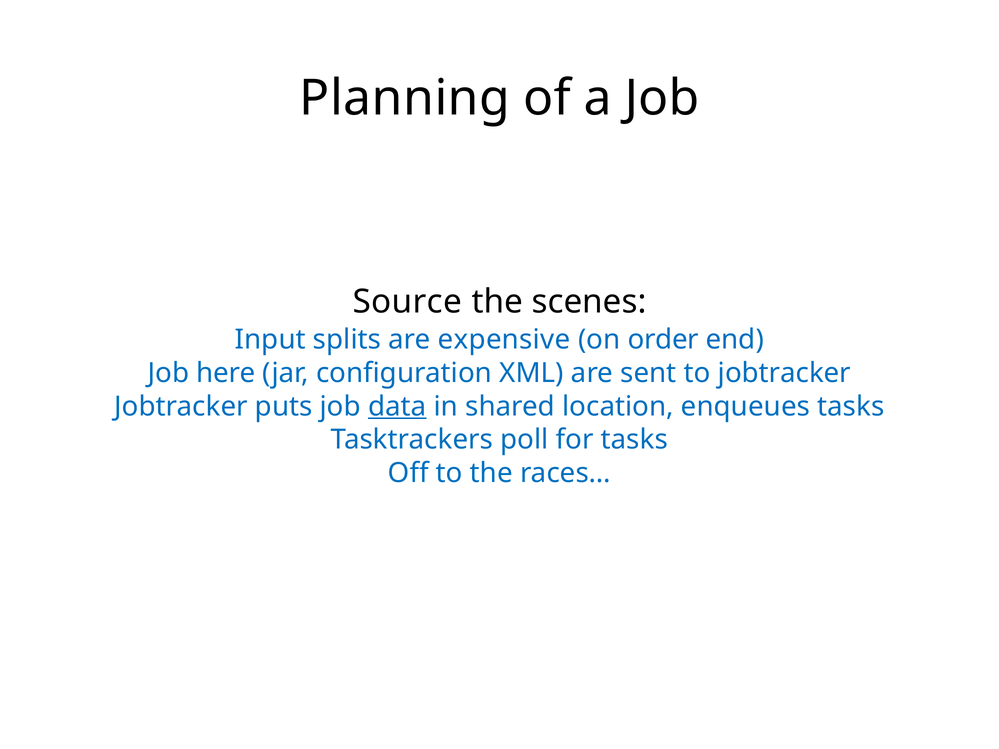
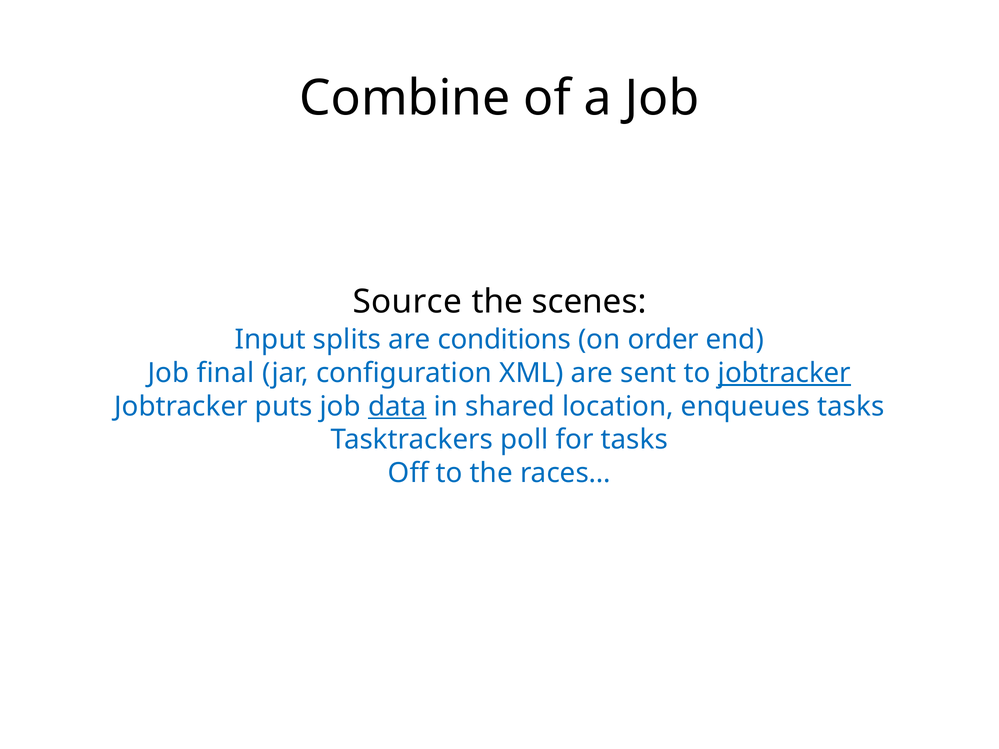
Planning: Planning -> Combine (405, 98)
expensive: expensive -> conditions (504, 340)
here: here -> final (226, 373)
jobtracker underline: none -> present (784, 373)
